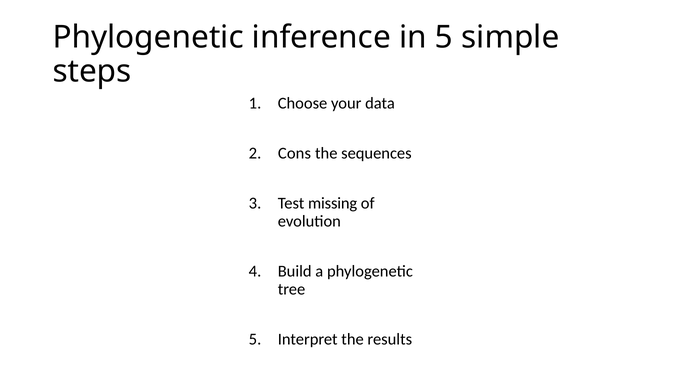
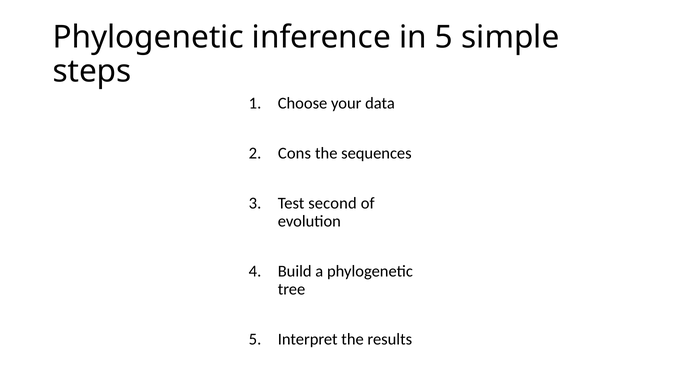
missing: missing -> second (332, 203)
